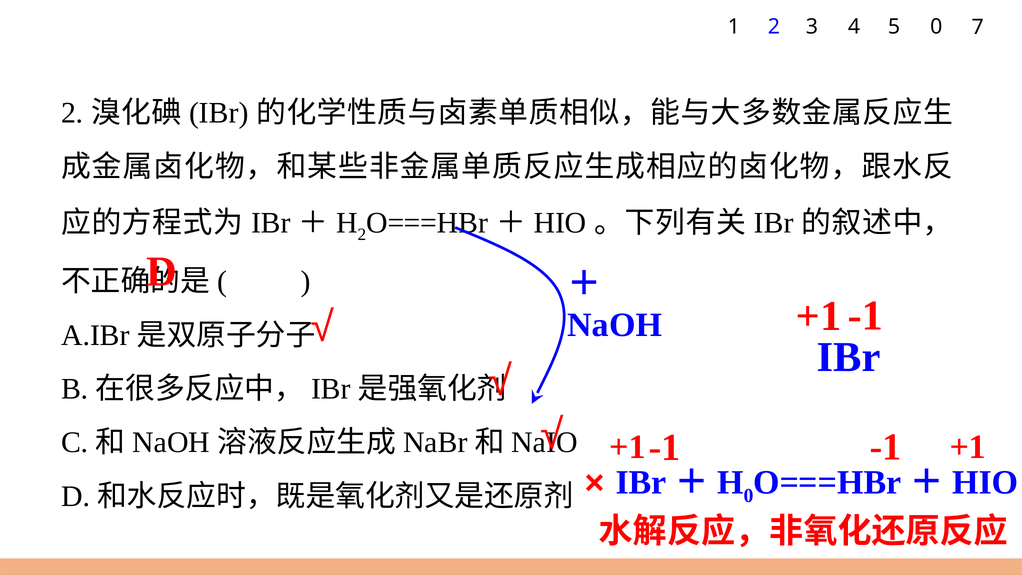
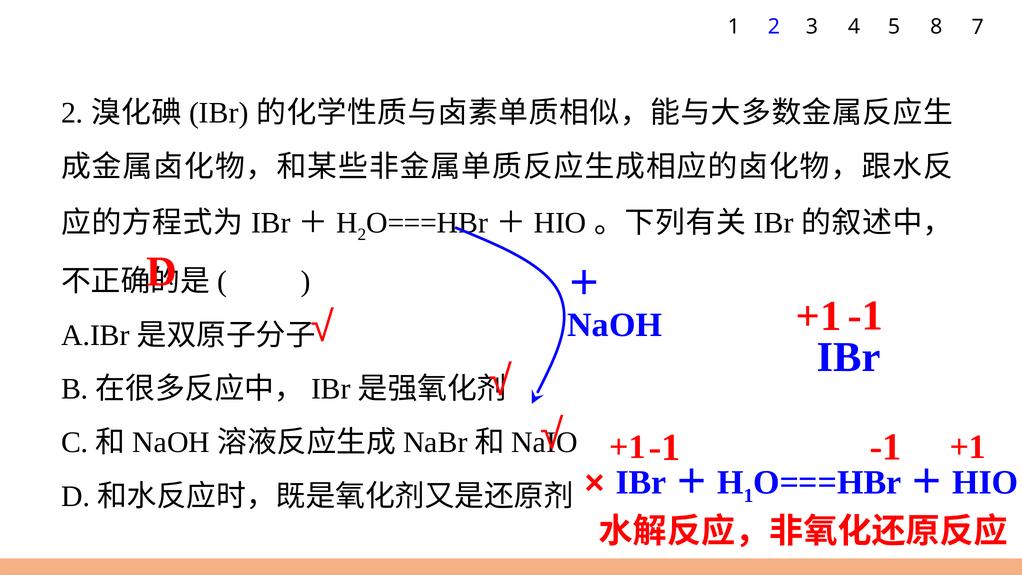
5 0: 0 -> 8 (936, 27)
0: 0 -> 1 (749, 496)
